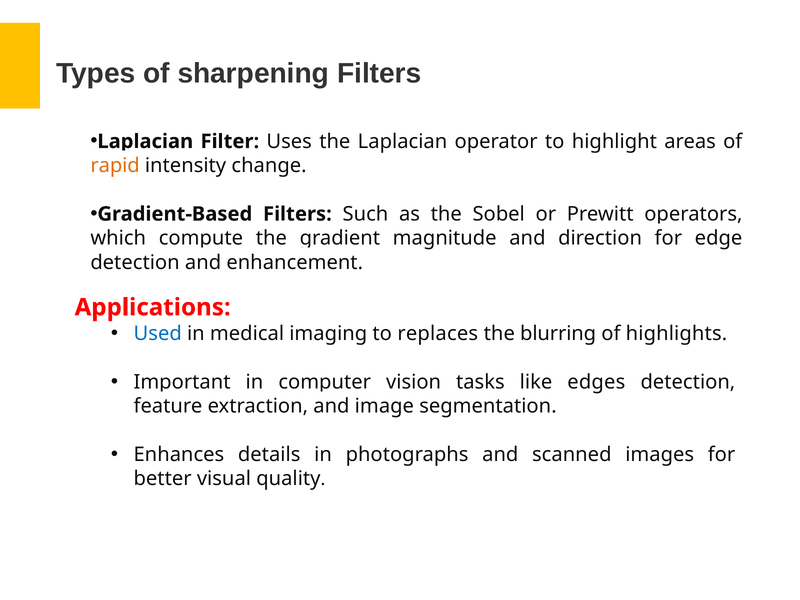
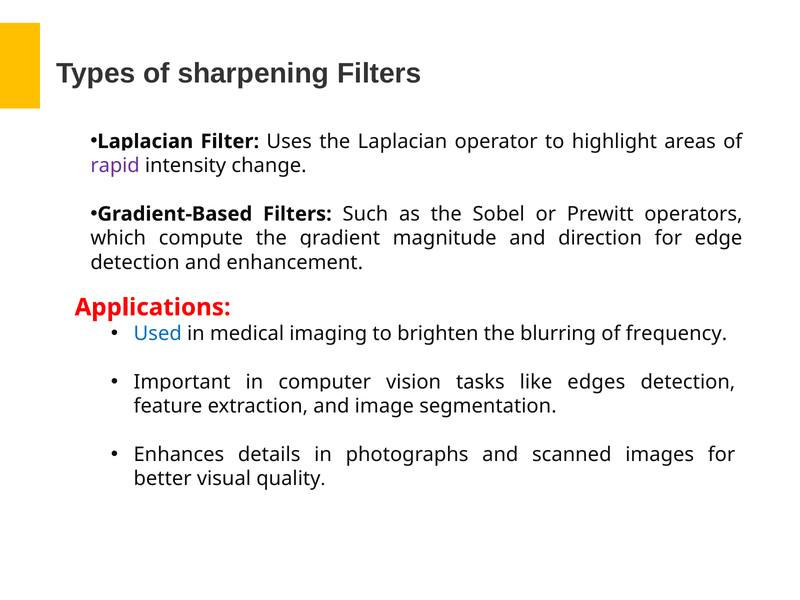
rapid colour: orange -> purple (115, 166)
replaces: replaces -> brighten (438, 334)
highlights: highlights -> frequency (676, 334)
